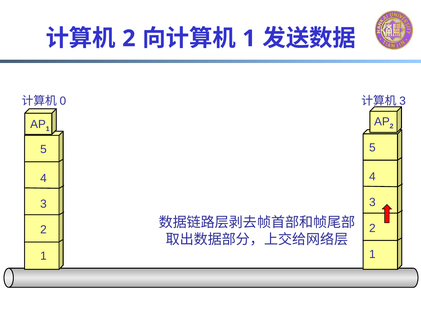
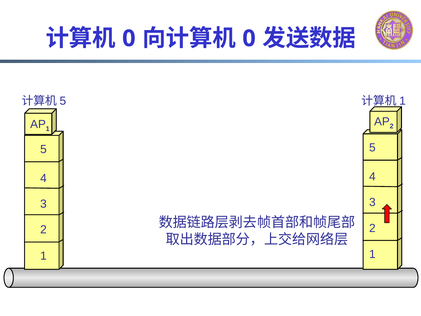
2: 2 -> 0 (129, 38)
1: 1 -> 0 (249, 38)
0: 0 -> 5 (63, 101)
3: 3 -> 1 (403, 101)
